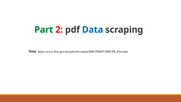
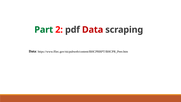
Data colour: blue -> red (93, 30)
